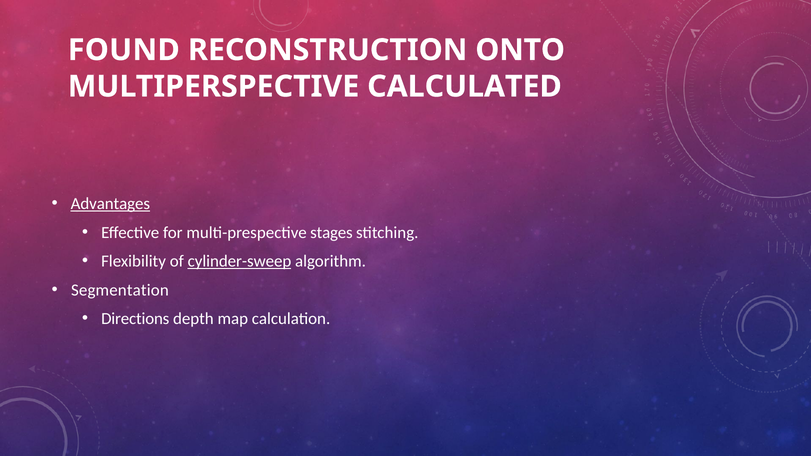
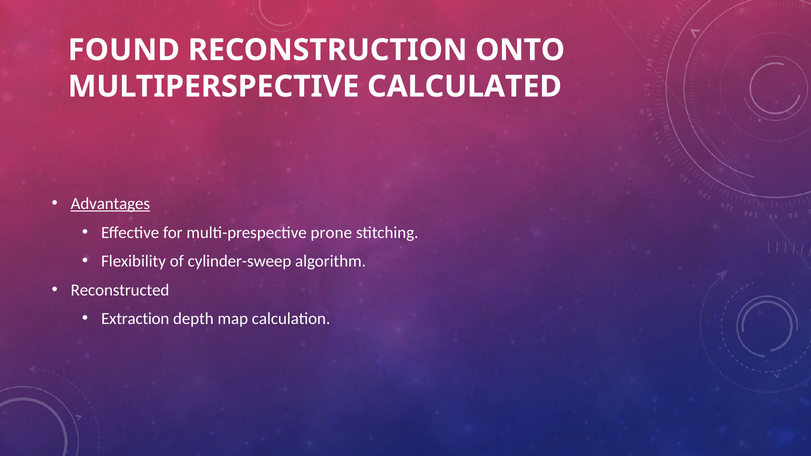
stages: stages -> prone (331, 233)
cylinder-sweep underline: present -> none (239, 261)
Segmentation: Segmentation -> Reconstructed (120, 290)
Directions: Directions -> Extraction (135, 319)
